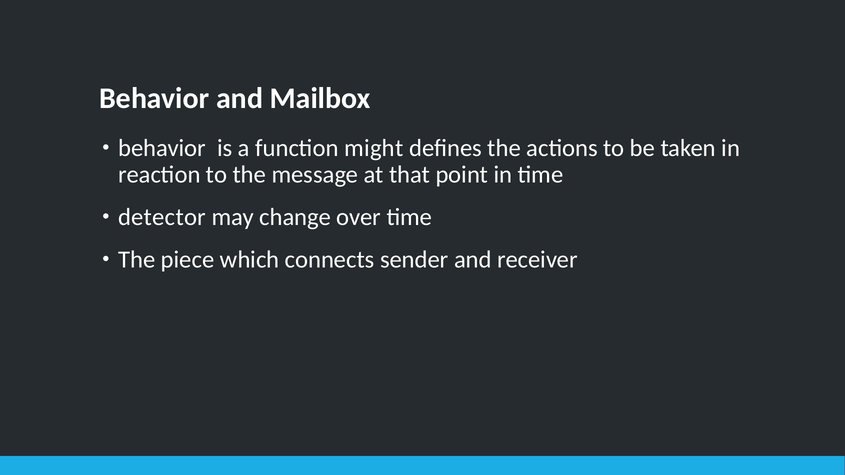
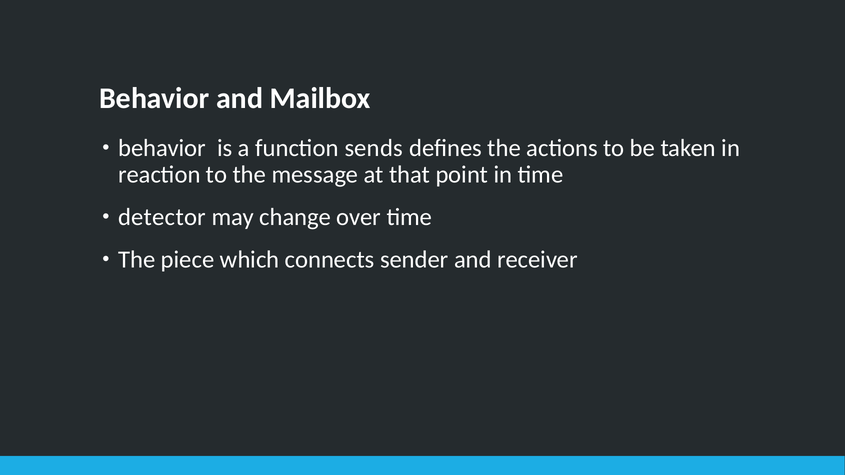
might: might -> sends (374, 148)
